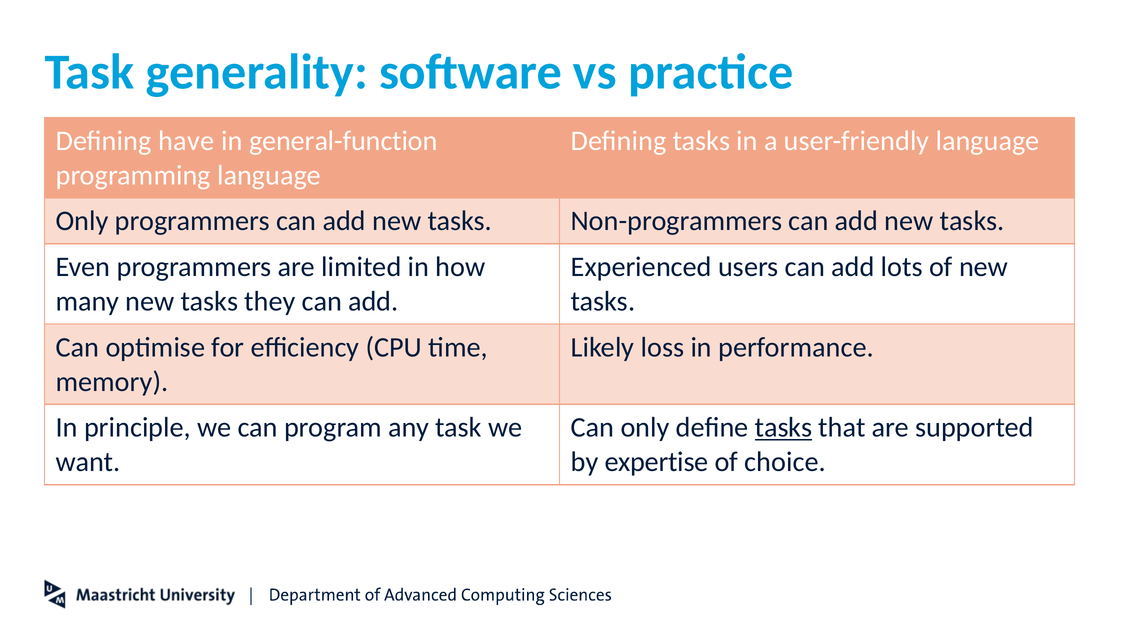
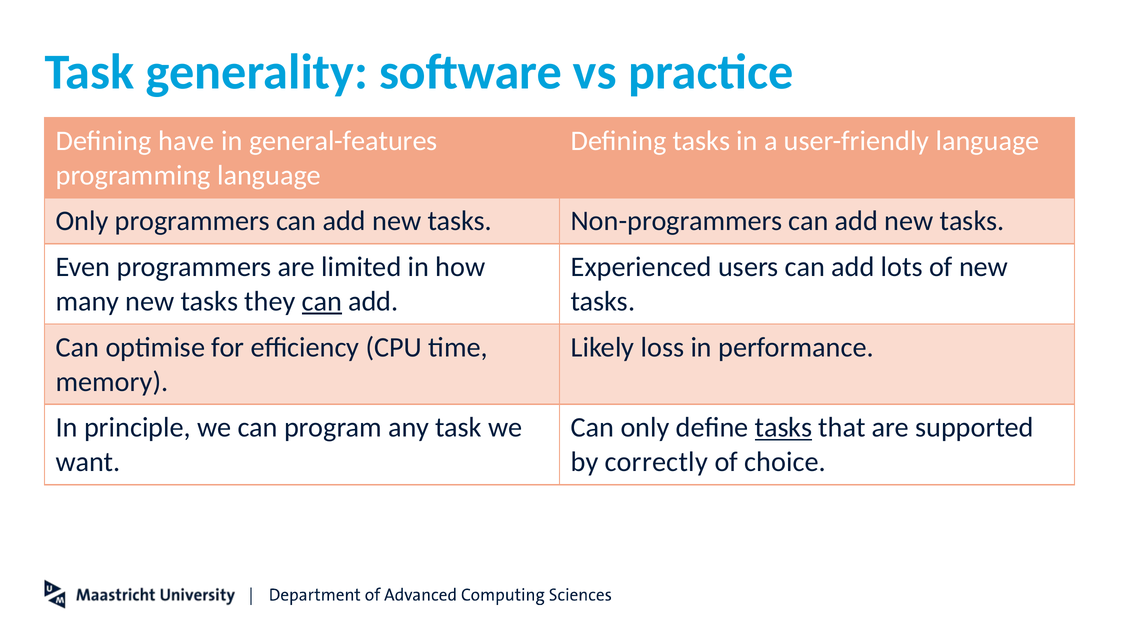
general-function: general-function -> general-features (343, 141)
can underline: none -> present (322, 301)
expertise: expertise -> correctly (656, 462)
